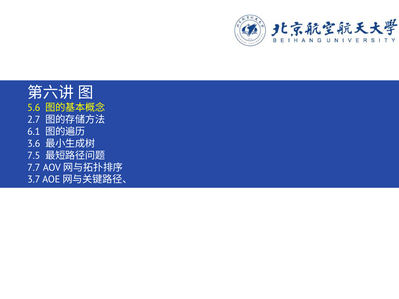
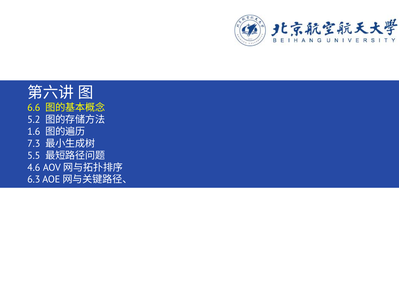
5.6: 5.6 -> 6.6 (34, 108)
2.7: 2.7 -> 5.2 (34, 120)
6.1: 6.1 -> 1.6 (34, 132)
3.6: 3.6 -> 7.3 (34, 144)
7.5: 7.5 -> 5.5 (34, 156)
7.7: 7.7 -> 4.6 (34, 168)
3.7: 3.7 -> 6.3 (34, 180)
